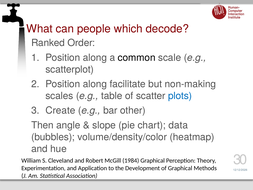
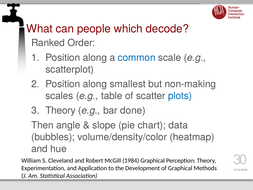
common colour: black -> blue (137, 58)
facilitate: facilitate -> smallest (128, 84)
Create: Create -> Theory (61, 110)
other: other -> done (133, 110)
